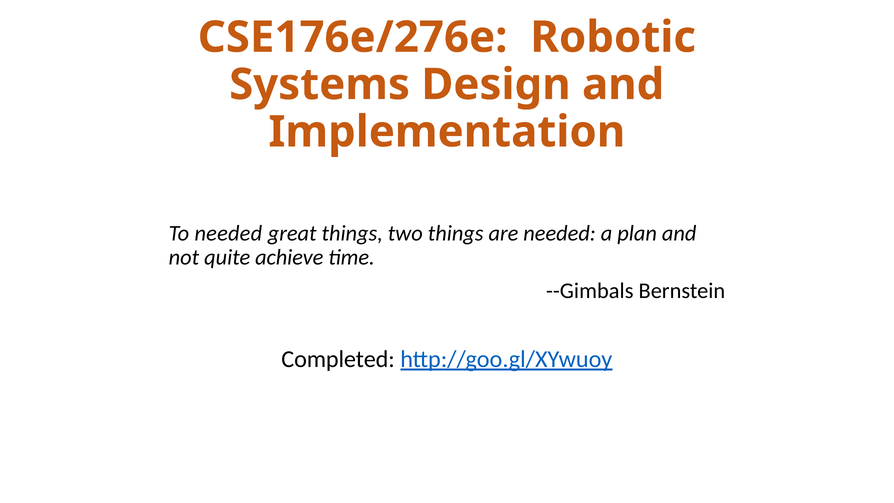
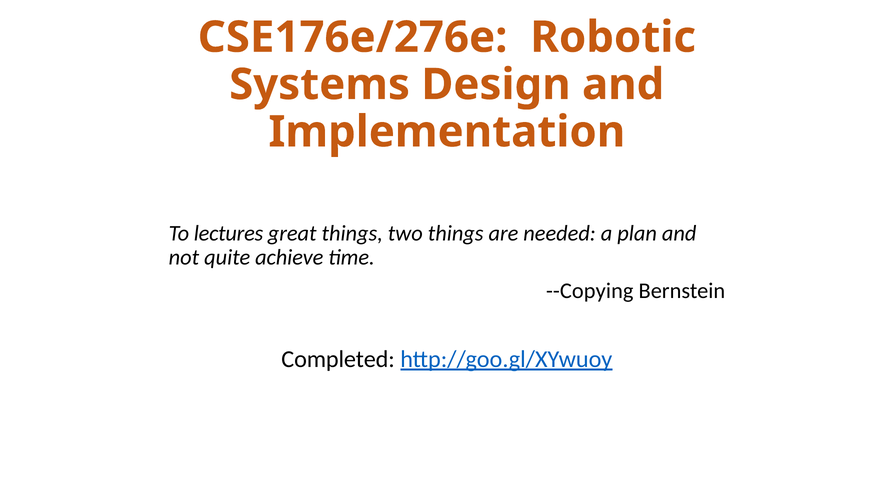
To needed: needed -> lectures (229, 233)
--Gimbals: --Gimbals -> --Copying (590, 291)
